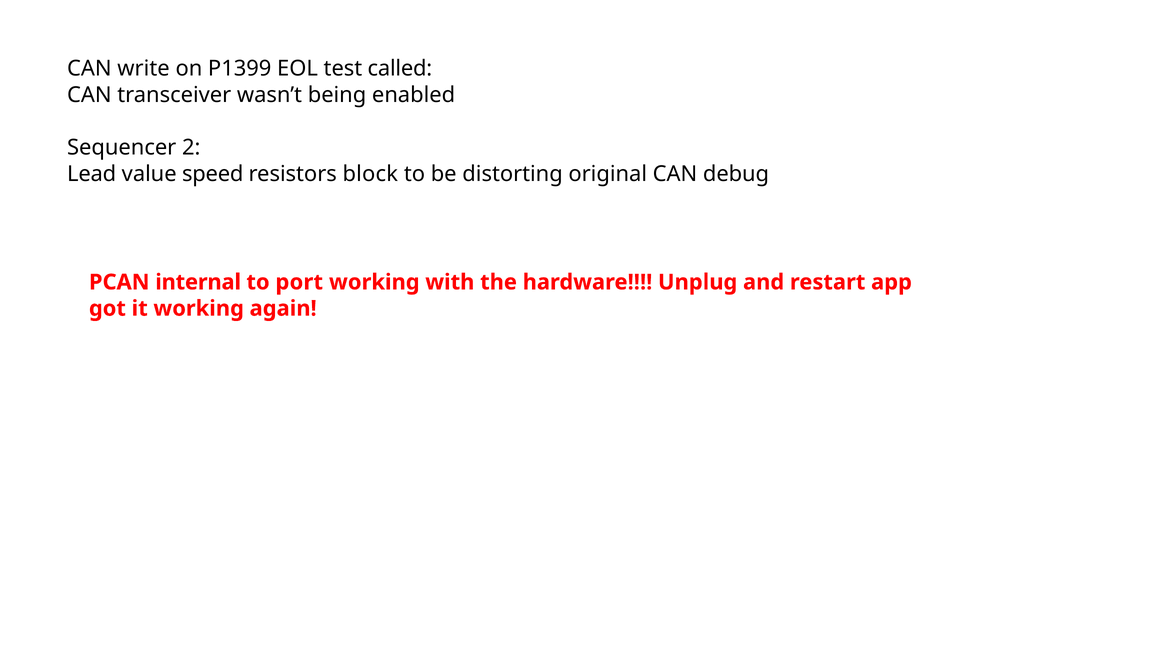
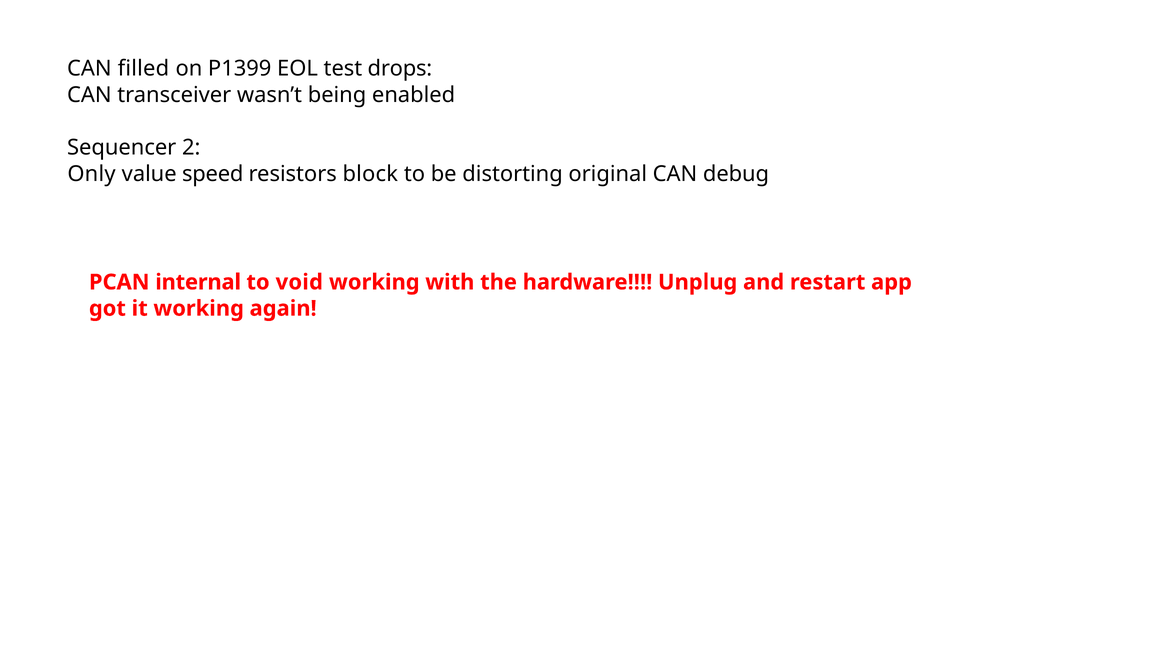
write: write -> filled (143, 69)
called: called -> drops (400, 69)
Lead: Lead -> Only (91, 174)
port: port -> void (299, 282)
